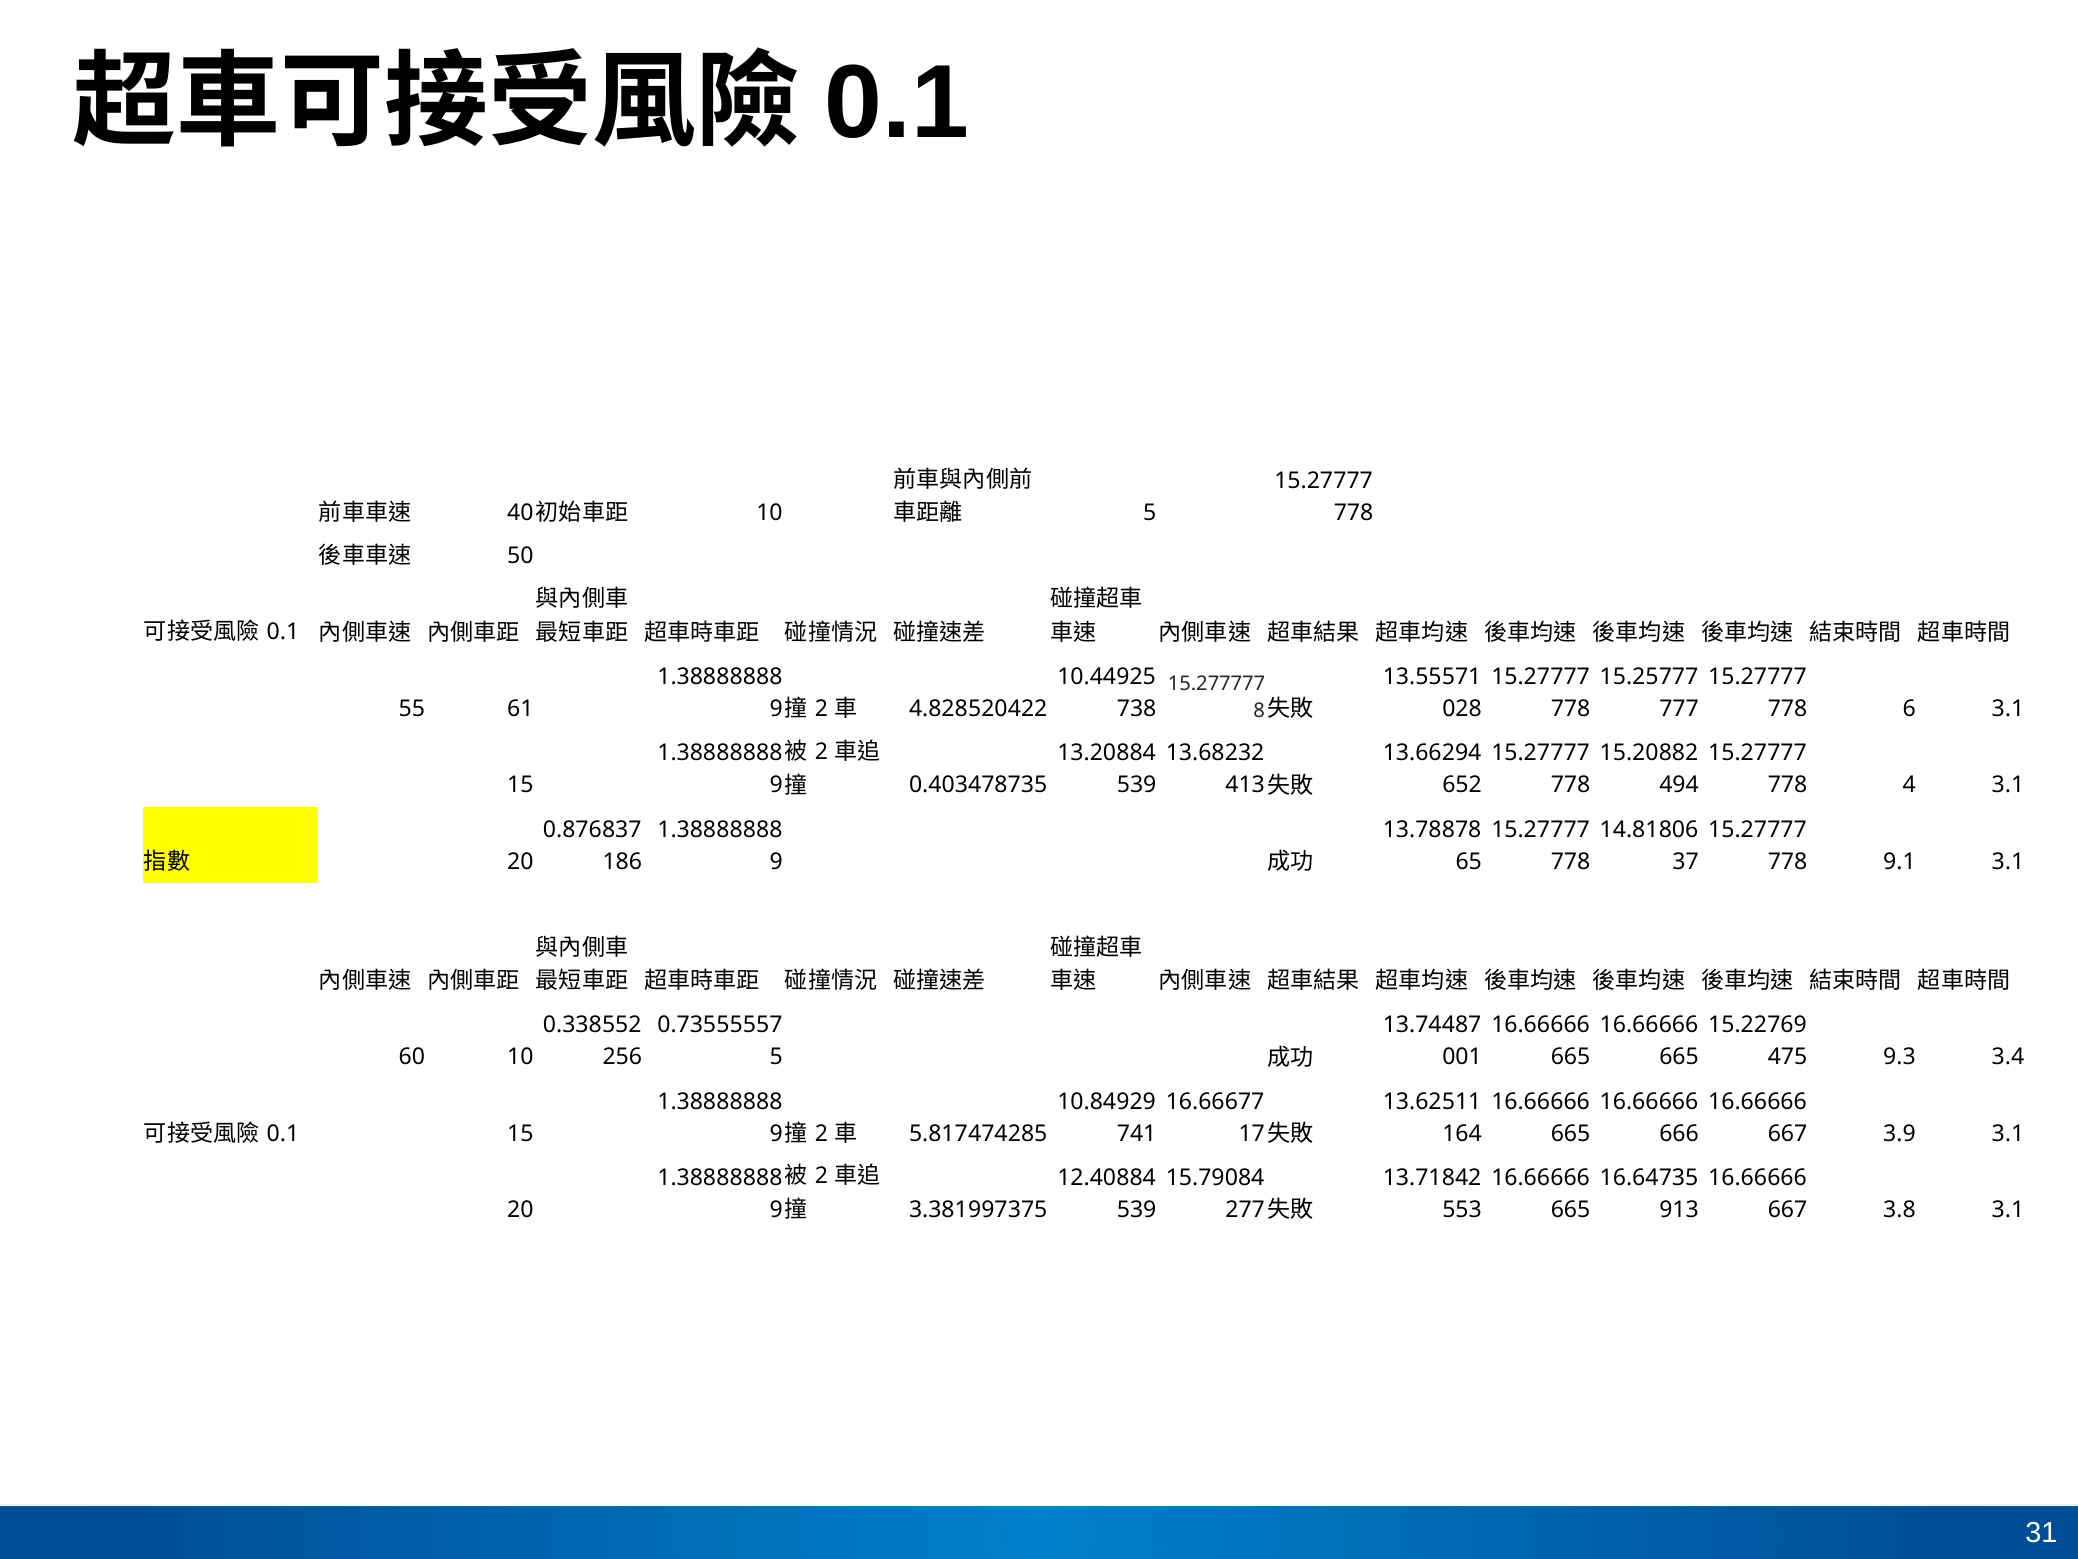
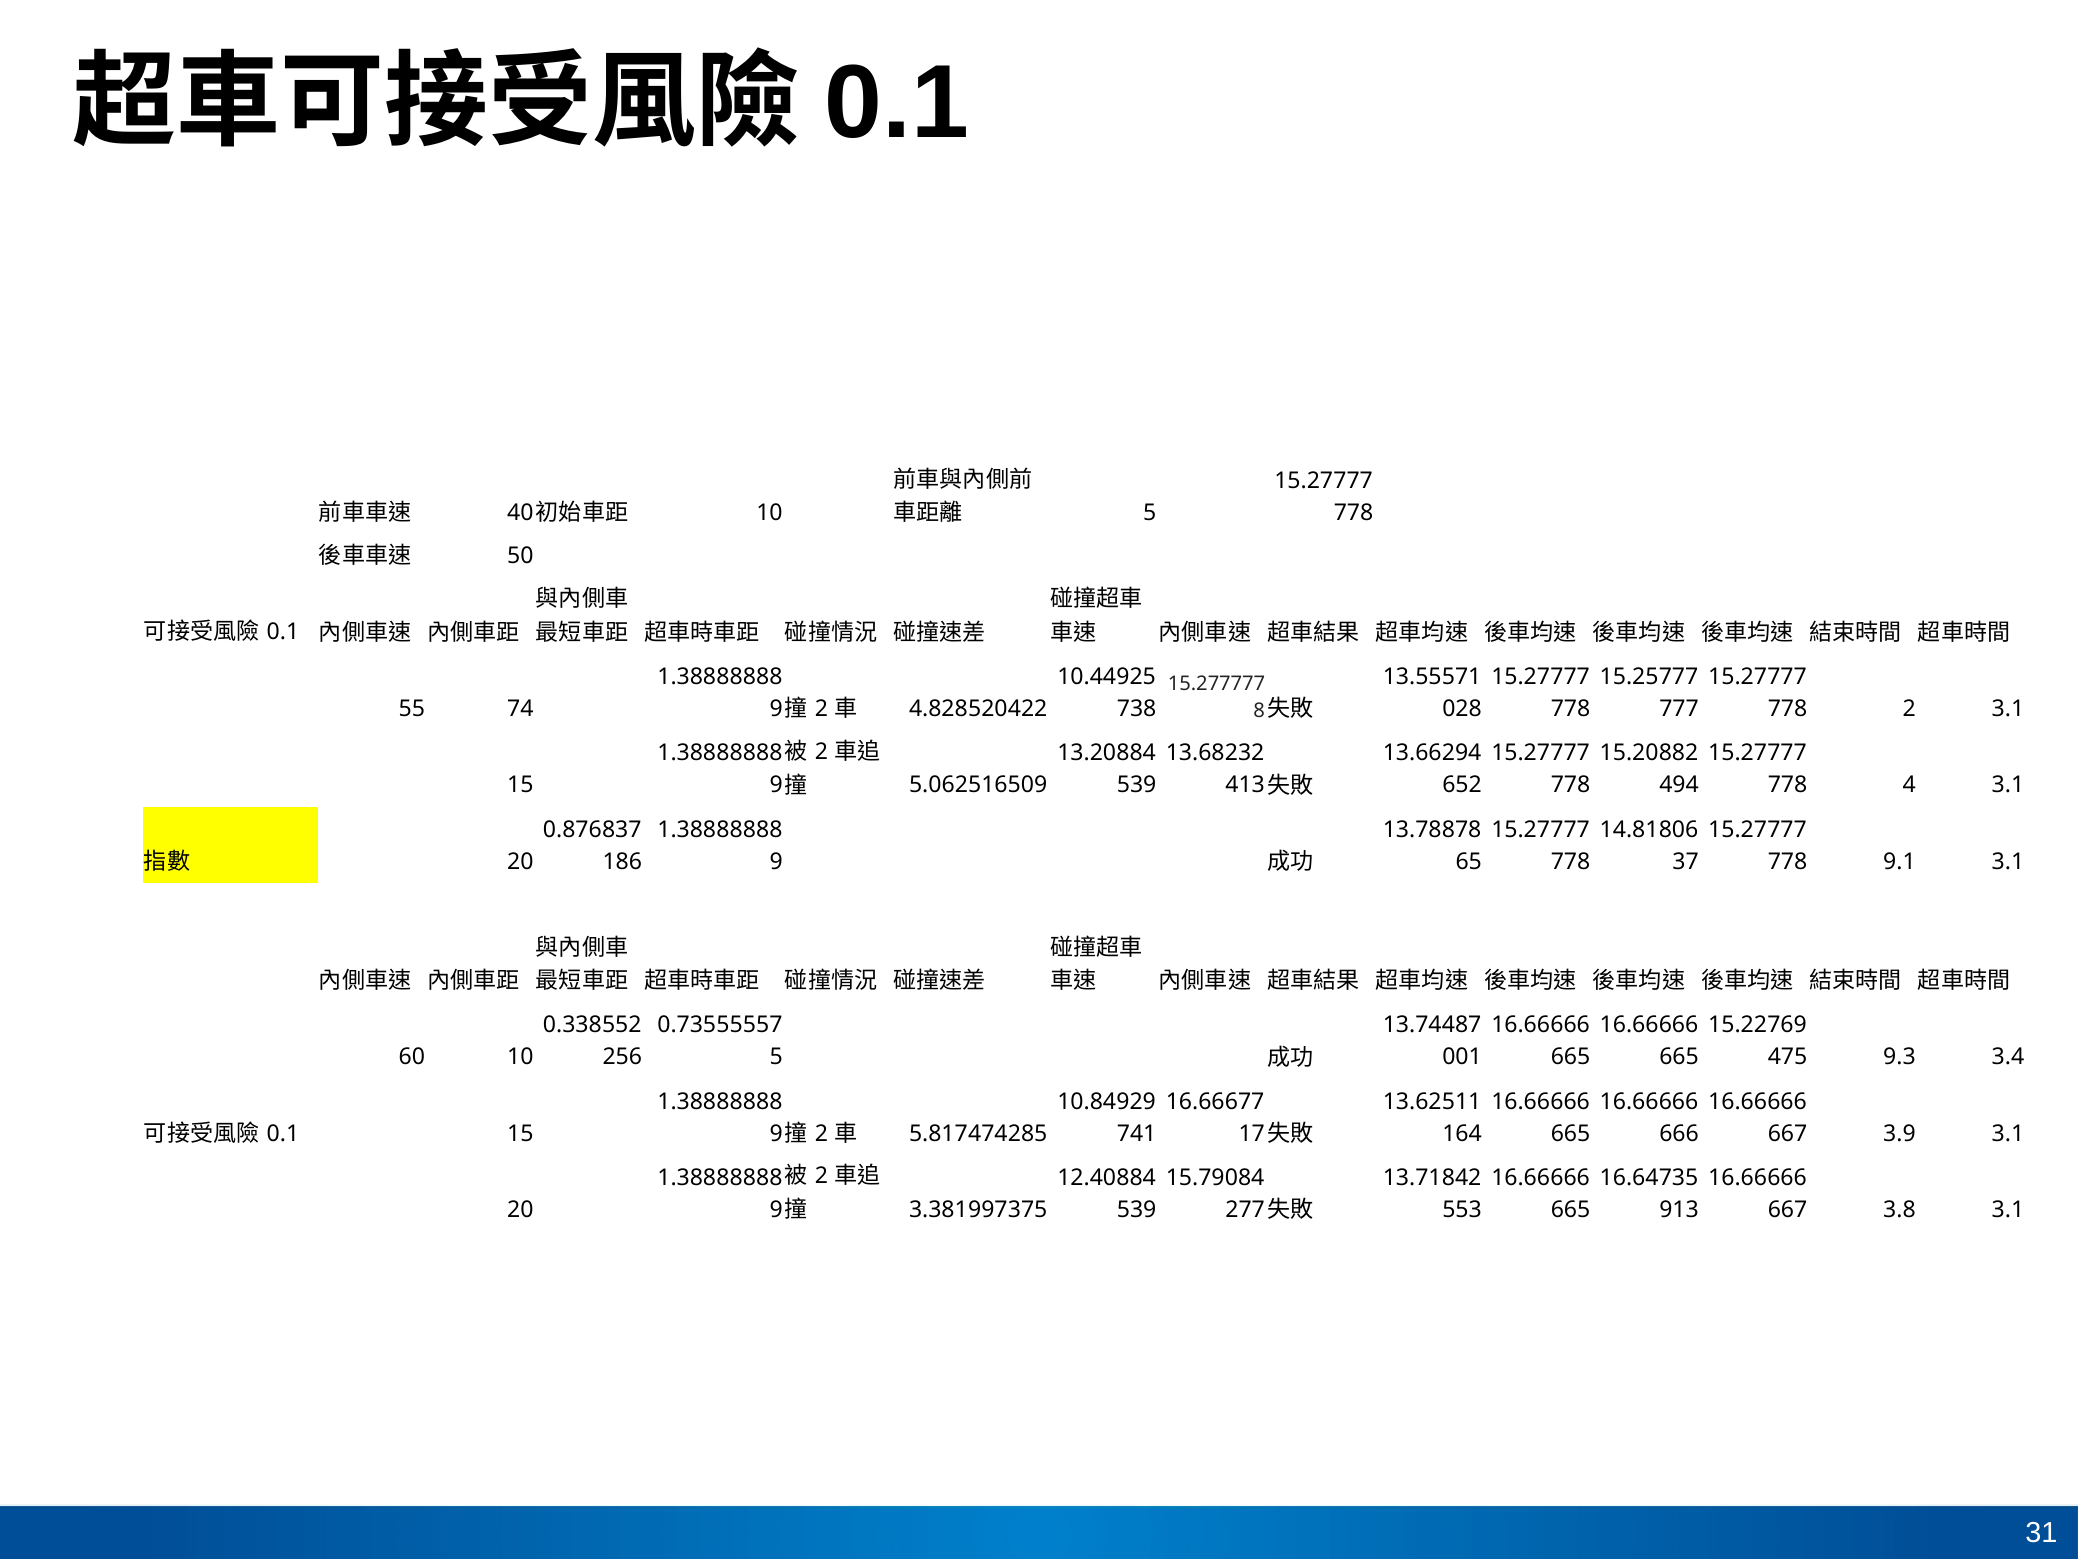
61: 61 -> 74 (520, 708)
6: 6 -> 2 (1909, 708)
0.403478735: 0.403478735 -> 5.062516509 (978, 785)
